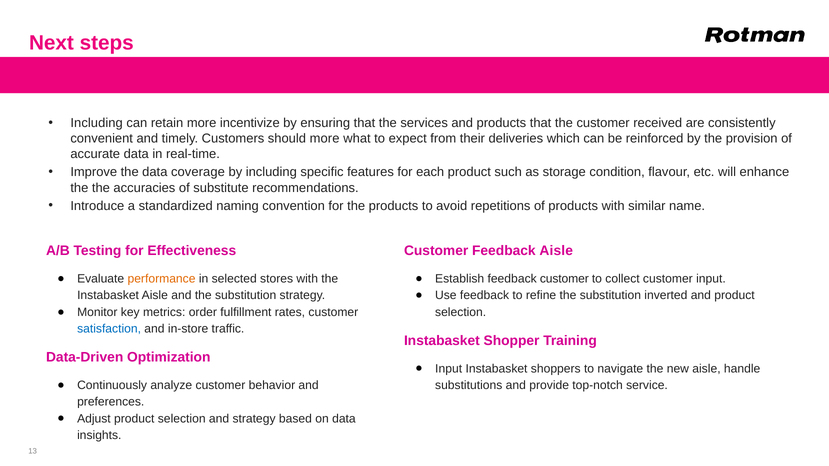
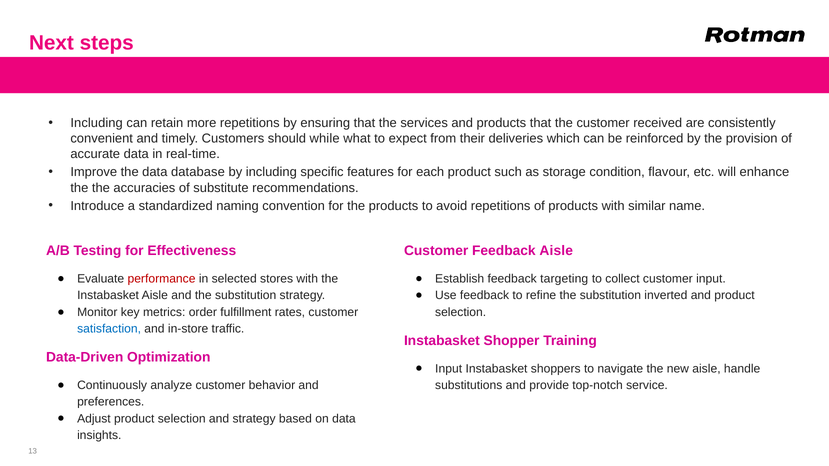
more incentivize: incentivize -> repetitions (250, 123)
should more: more -> while (325, 139)
coverage: coverage -> database (198, 172)
performance colour: orange -> red (162, 279)
feedback customer: customer -> targeting (564, 279)
